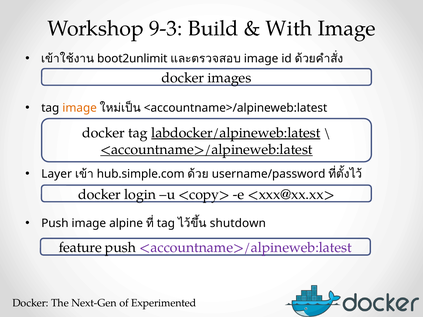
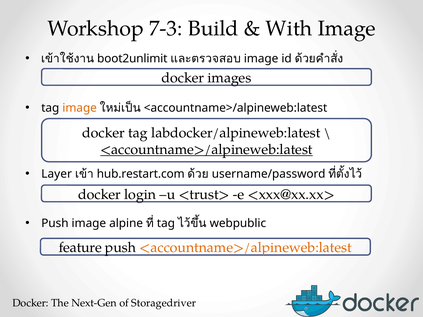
9-3: 9-3 -> 7-3 (166, 29)
labdocker/alpineweb:latest underline: present -> none (236, 133)
hub.simple.com: hub.simple.com -> hub.restart.com (141, 174)
<copy>: <copy> -> <trust> (204, 195)
shutdown: shutdown -> webpublic (238, 223)
<accountname>/alpineweb:latest colour: purple -> orange (246, 248)
Experimented: Experimented -> Storagedriver (164, 303)
